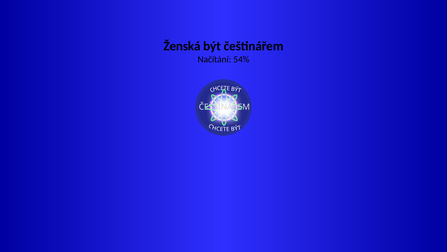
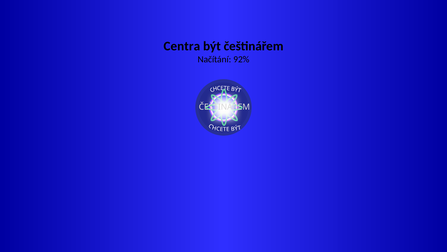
Ženská: Ženská -> Centra (182, 46)
54%: 54% -> 92% (241, 59)
